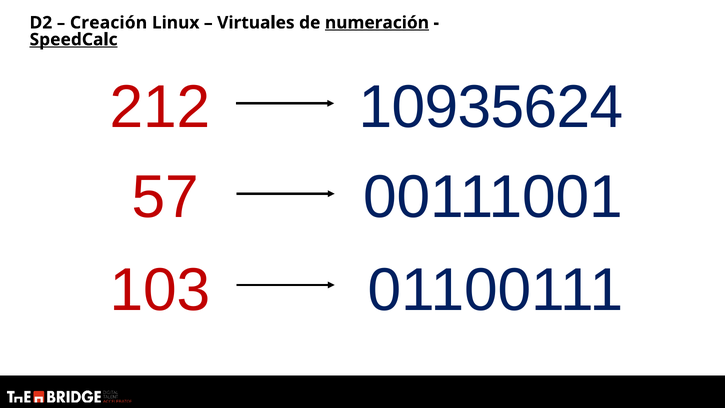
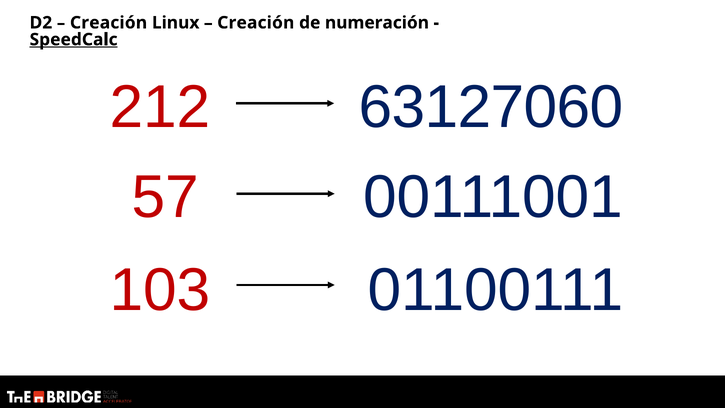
Virtuales: Virtuales -> Creación (256, 23)
numeración underline: present -> none (377, 23)
10935624: 10935624 -> 63127060 (491, 107)
